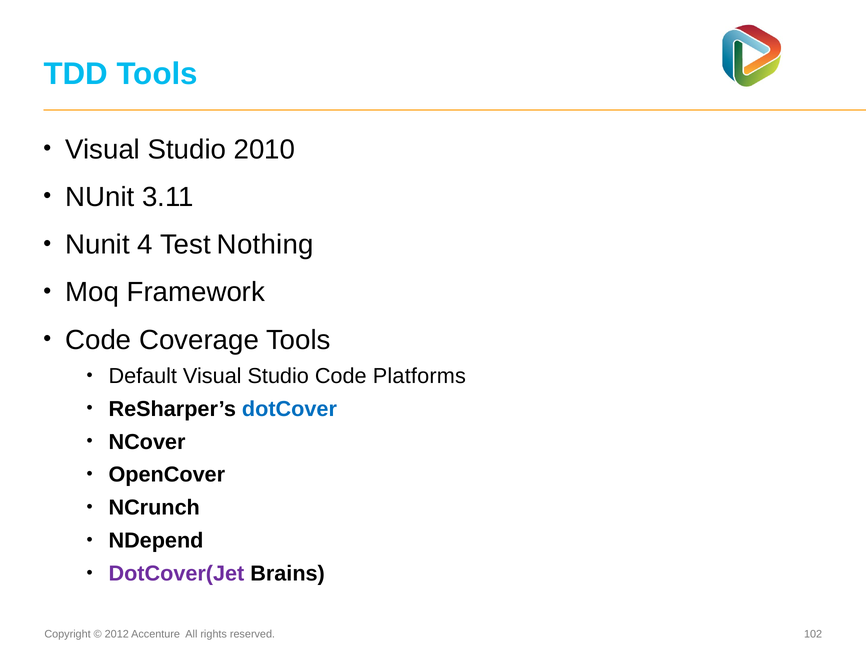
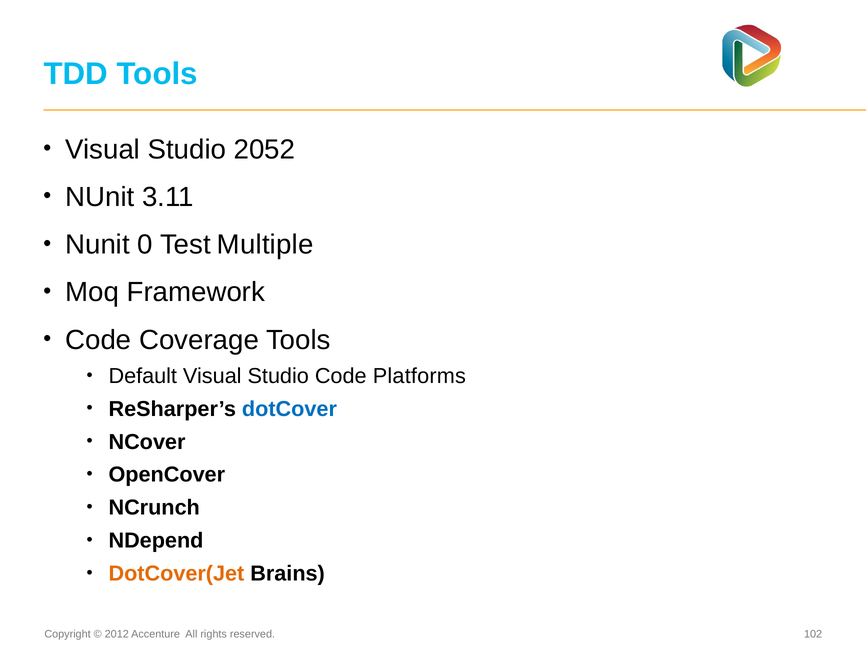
2010: 2010 -> 2052 (264, 149)
4: 4 -> 0 (145, 245)
Nothing: Nothing -> Multiple (265, 245)
DotCover(Jet colour: purple -> orange (176, 573)
